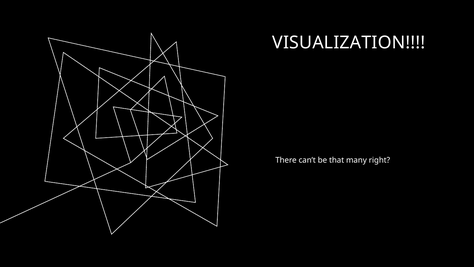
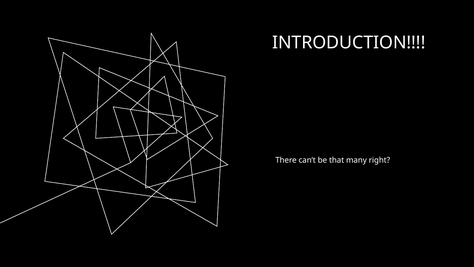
VISUALIZATION: VISUALIZATION -> INTRODUCTION (349, 42)
